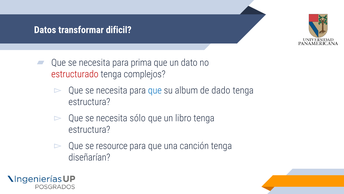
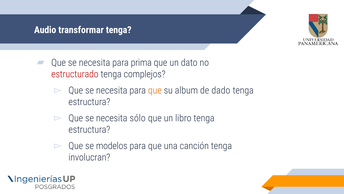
Datos: Datos -> Audio (45, 30)
transformar dificil: dificil -> tenga (119, 30)
que colour: blue -> orange (155, 90)
resource: resource -> modelos (112, 146)
diseñarían: diseñarían -> involucran (89, 157)
